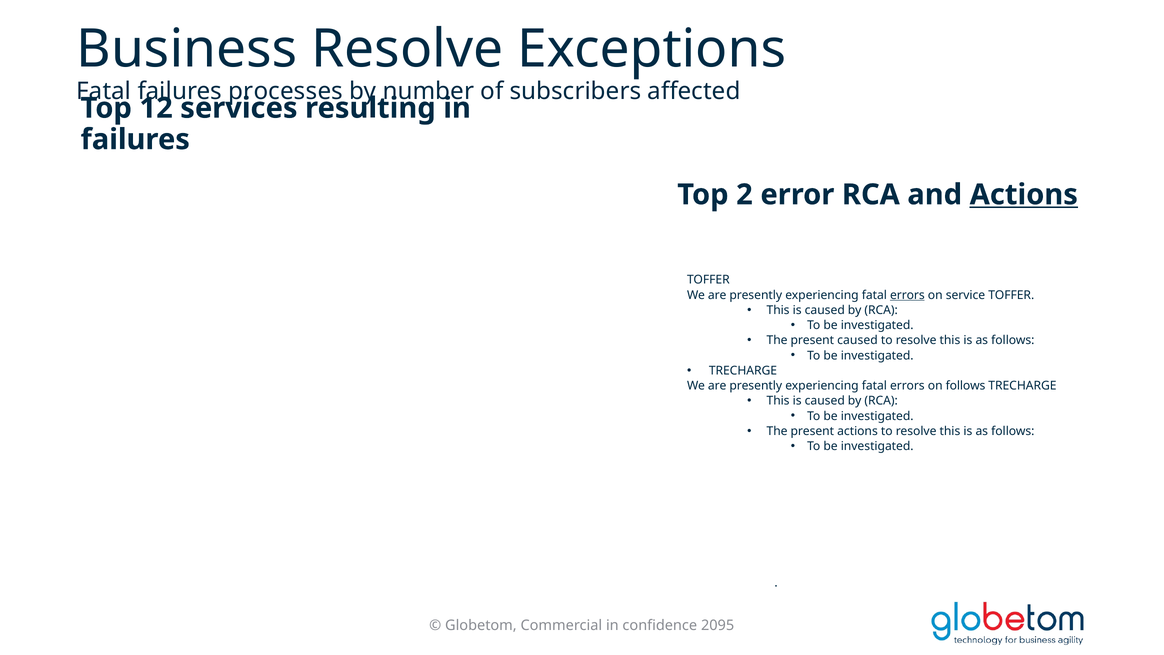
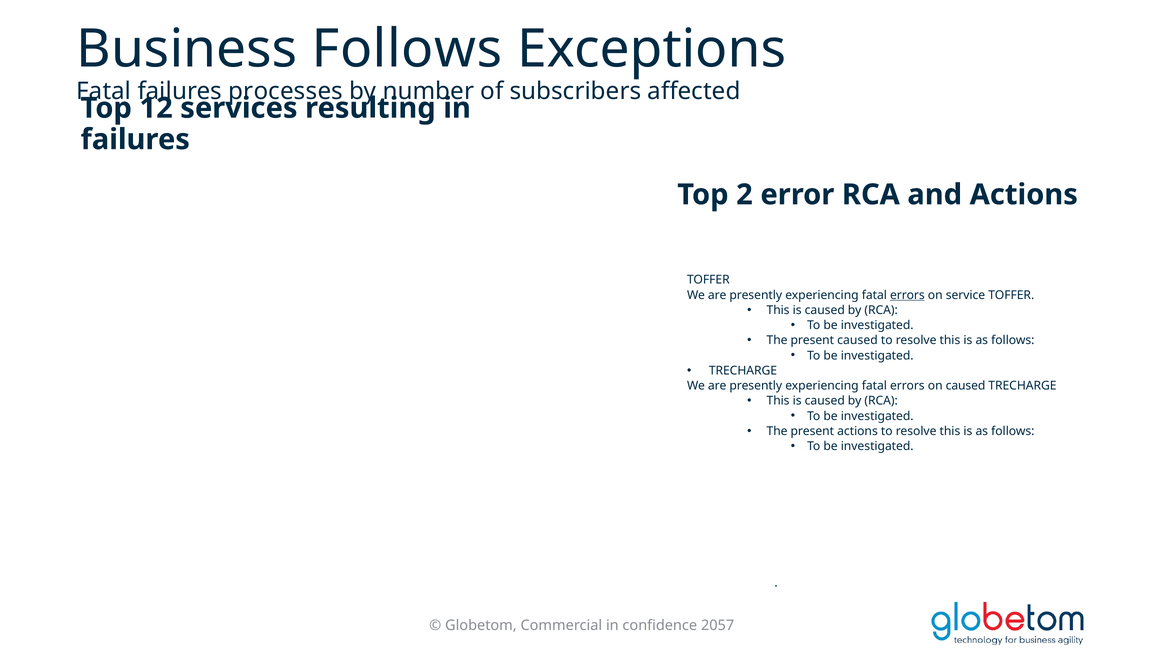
Business Resolve: Resolve -> Follows (407, 49)
Actions underline: present -> none (1024, 195)
on follows: follows -> caused (966, 386)
2095: 2095 -> 2057 (718, 625)
